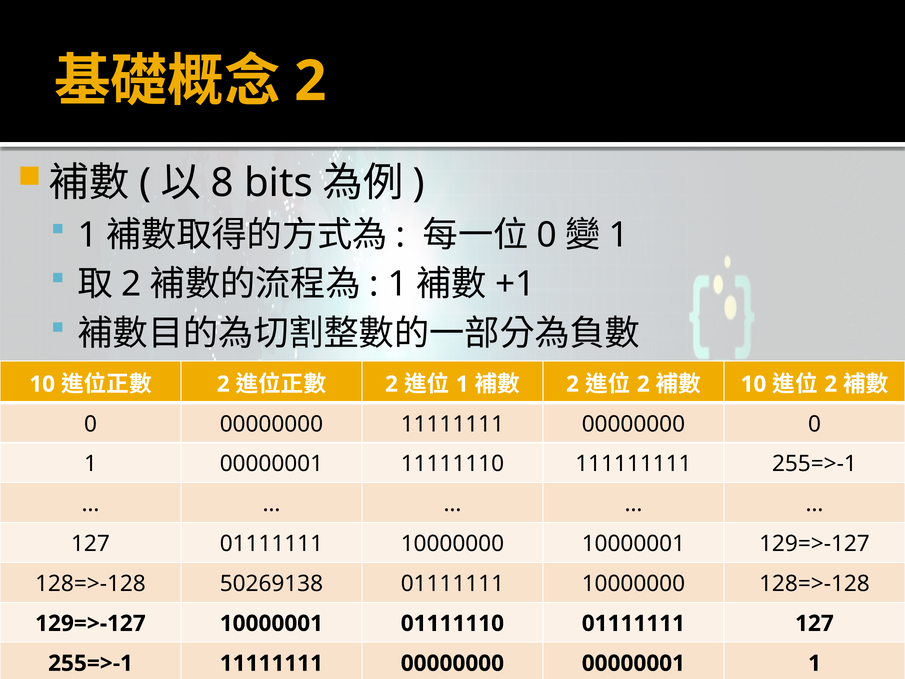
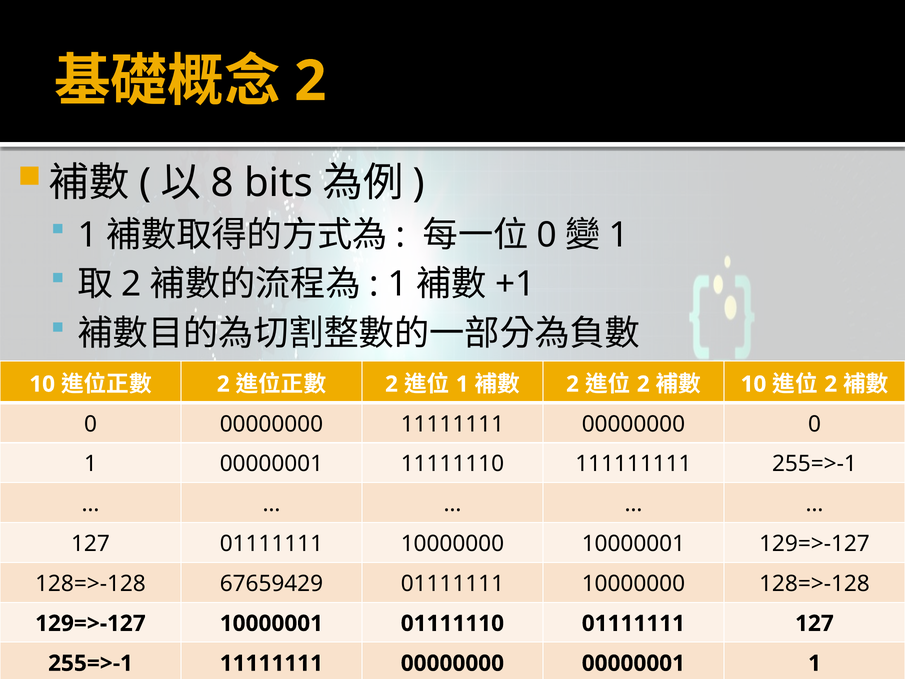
50269138: 50269138 -> 67659429 (271, 583)
